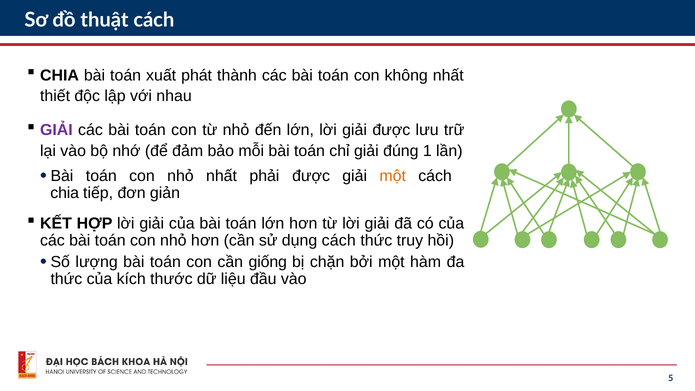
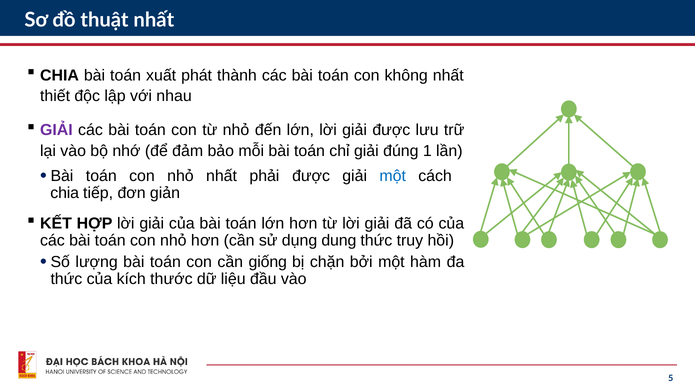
thuật cách: cách -> nhất (154, 20)
một colour: orange -> blue (393, 176)
dụng cách: cách -> dung (339, 240)
